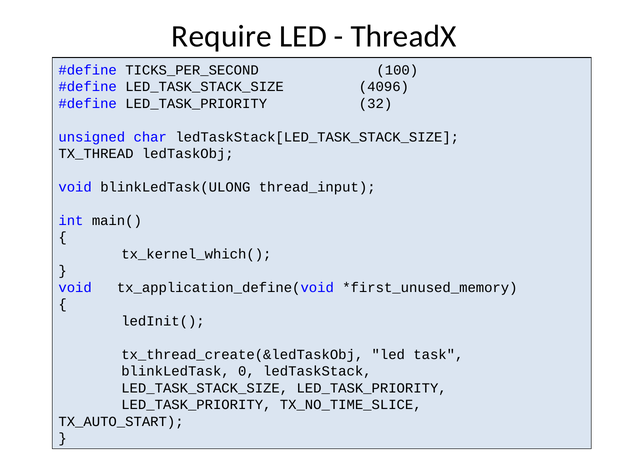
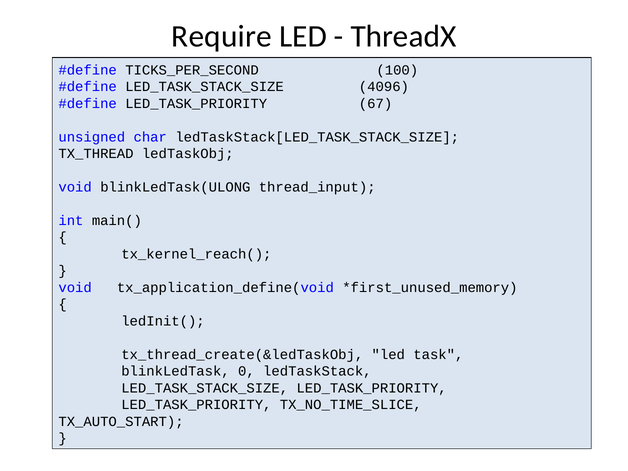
32: 32 -> 67 (376, 103)
tx_kernel_which(: tx_kernel_which( -> tx_kernel_reach( (196, 254)
